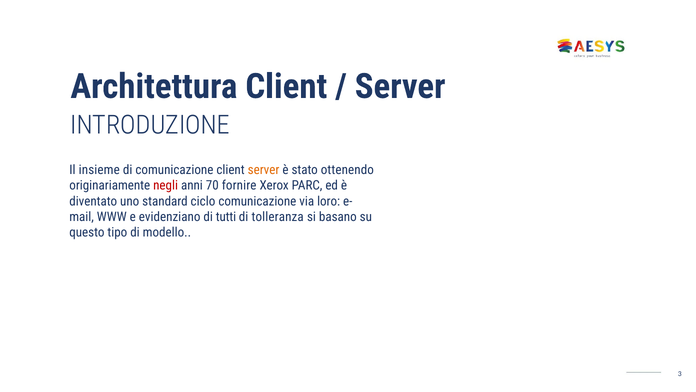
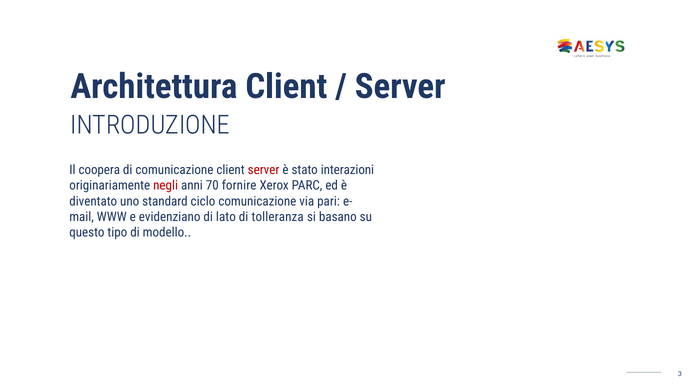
insieme: insieme -> coopera (99, 170)
server colour: orange -> red (264, 170)
ottenendo: ottenendo -> interazioni (347, 170)
loro: loro -> pari (329, 201)
tutti: tutti -> lato (226, 217)
